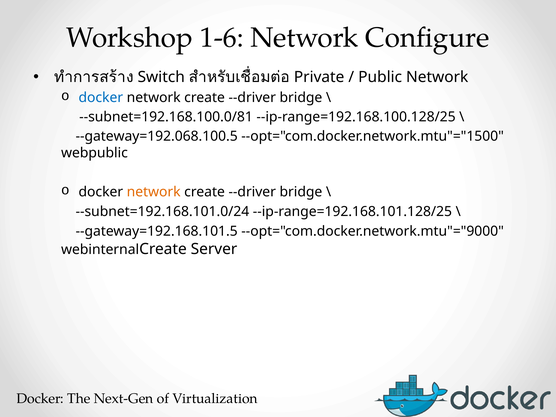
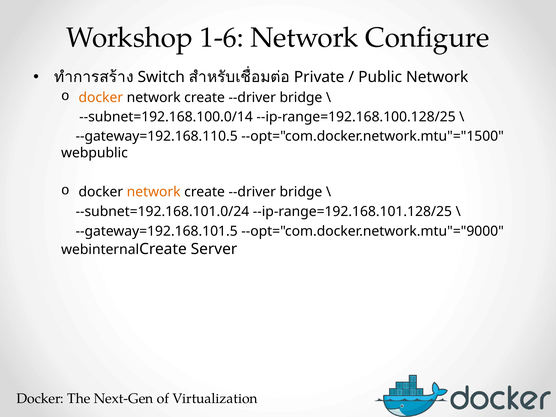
docker colour: blue -> orange (101, 97)
--subnet=192.168.100.0/81: --subnet=192.168.100.0/81 -> --subnet=192.168.100.0/14 (166, 117)
--gateway=192.068.100.5: --gateway=192.068.100.5 -> --gateway=192.168.110.5 (157, 136)
